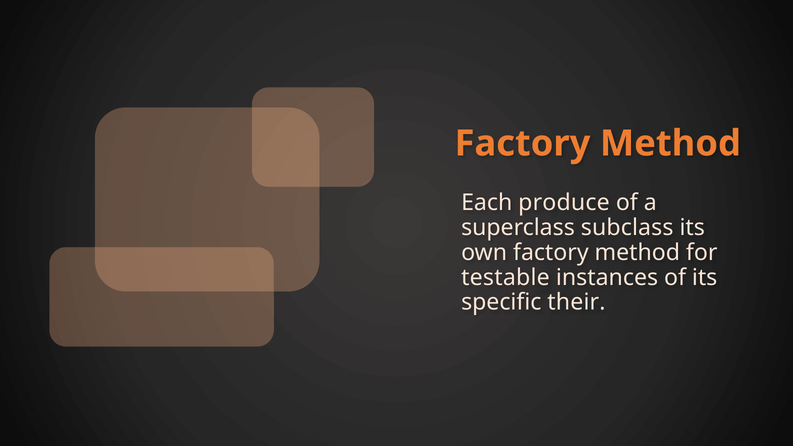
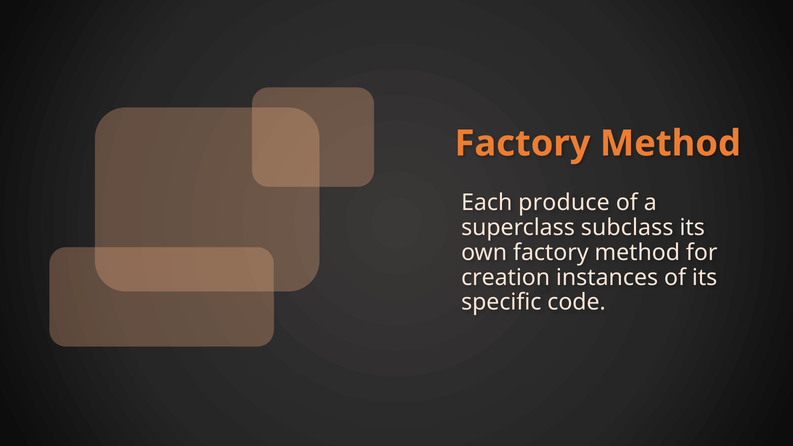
testable: testable -> creation (506, 277)
their: their -> code (577, 302)
